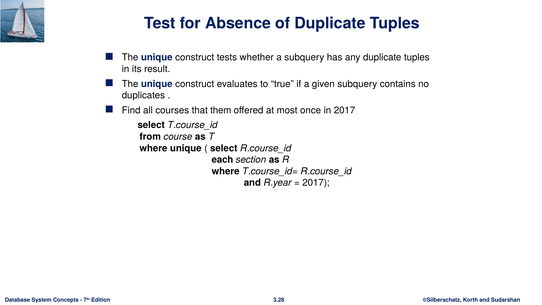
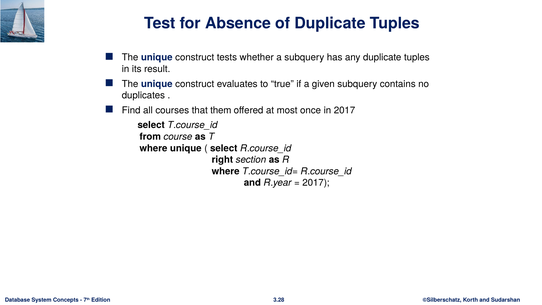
each: each -> right (222, 160)
